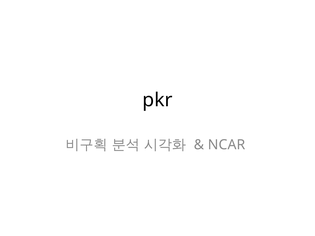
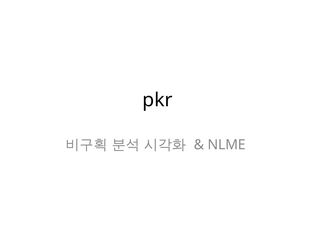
NCAR: NCAR -> NLME (227, 145)
